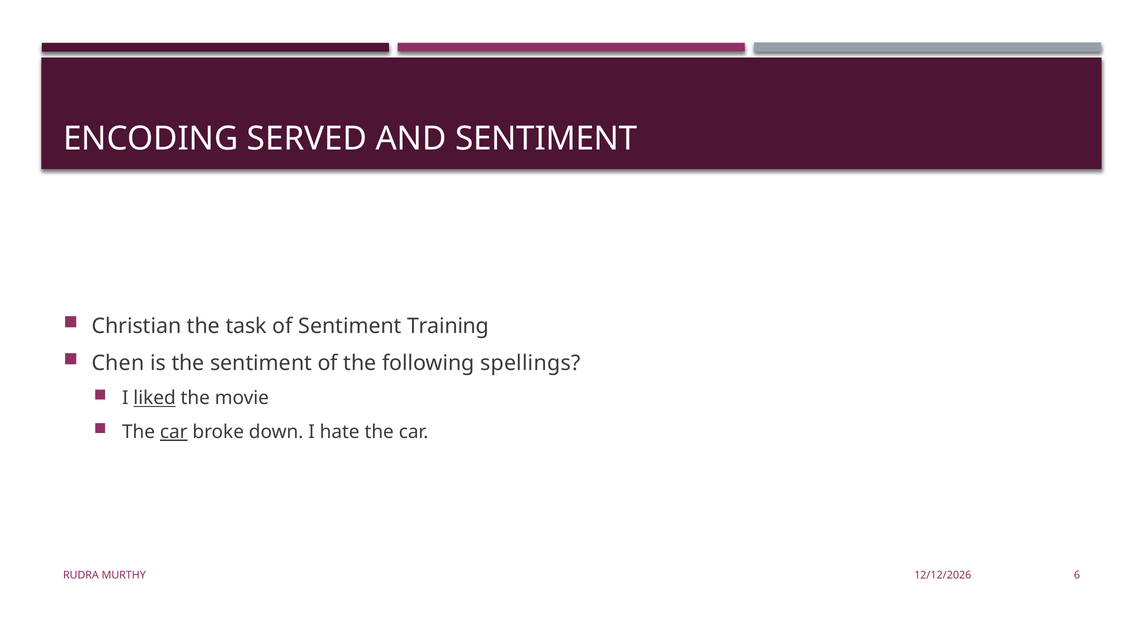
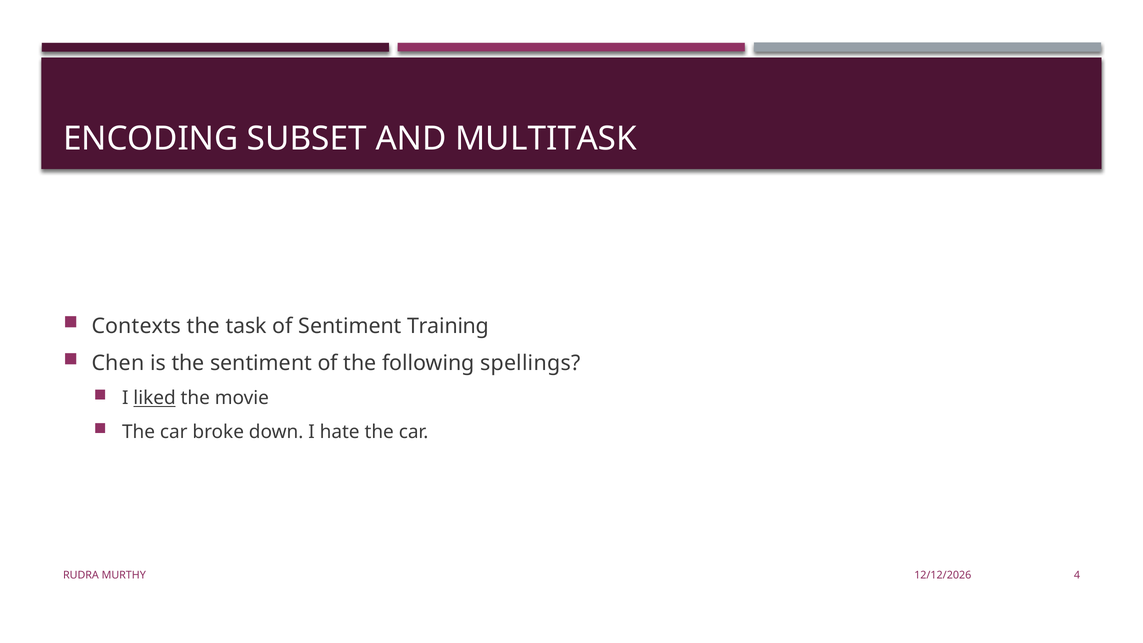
SERVED: SERVED -> SUBSET (307, 139)
AND SENTIMENT: SENTIMENT -> MULTITASK (546, 139)
Christian: Christian -> Contexts (136, 326)
car underline: present -> none (174, 432)
6: 6 -> 4 (1077, 575)
